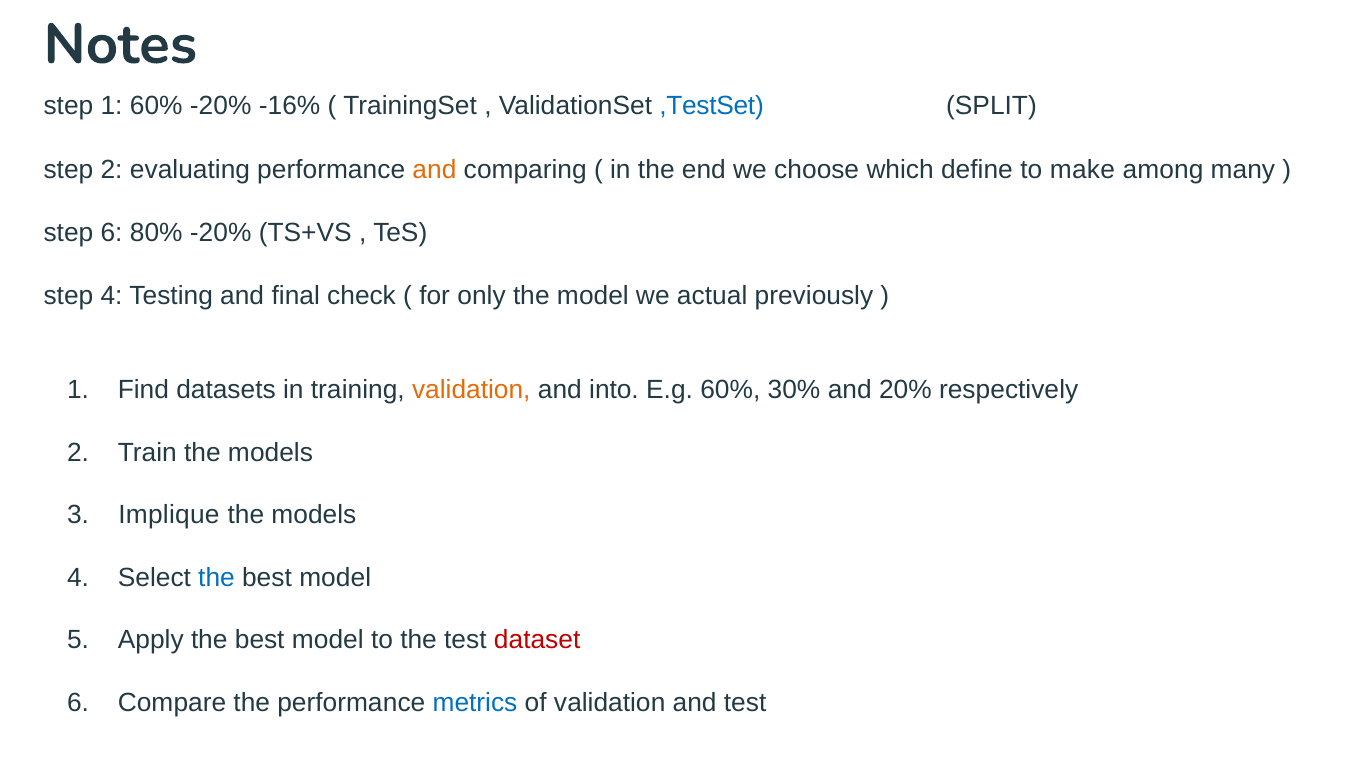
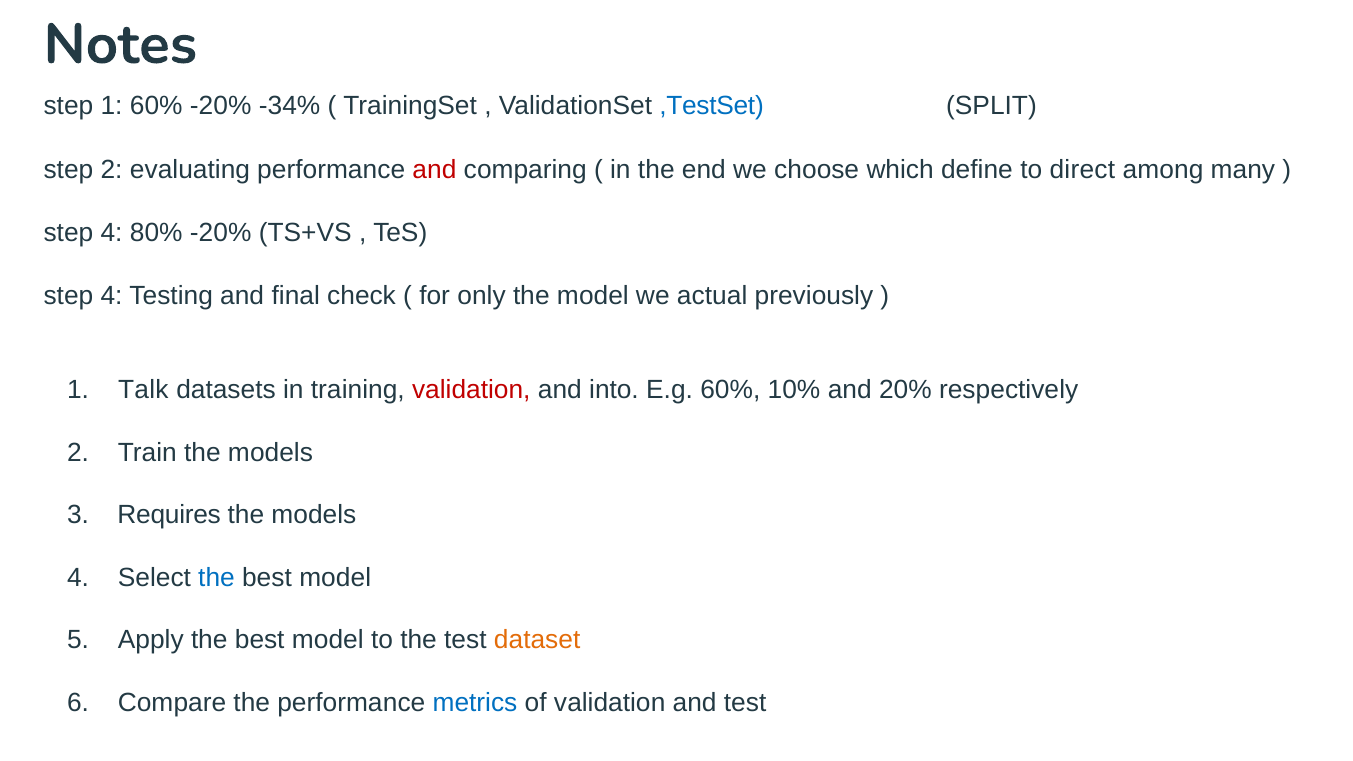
-16%: -16% -> -34% (290, 106)
and colour: orange -> red (434, 169)
make: make -> direct (1082, 169)
6: 6 -> 4 (112, 233)
Find: Find -> Talk (143, 390)
validation colour: orange -> red (471, 390)
30%: 30% -> 10% (794, 390)
Implique: Implique -> Requires (169, 515)
dataset colour: red -> orange (537, 640)
